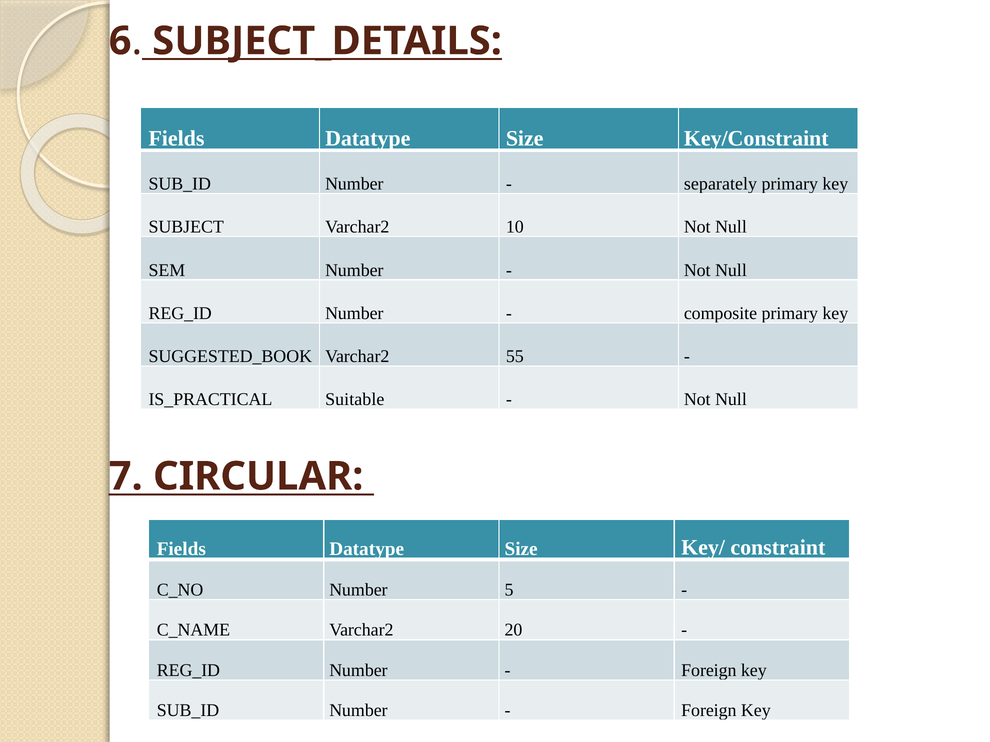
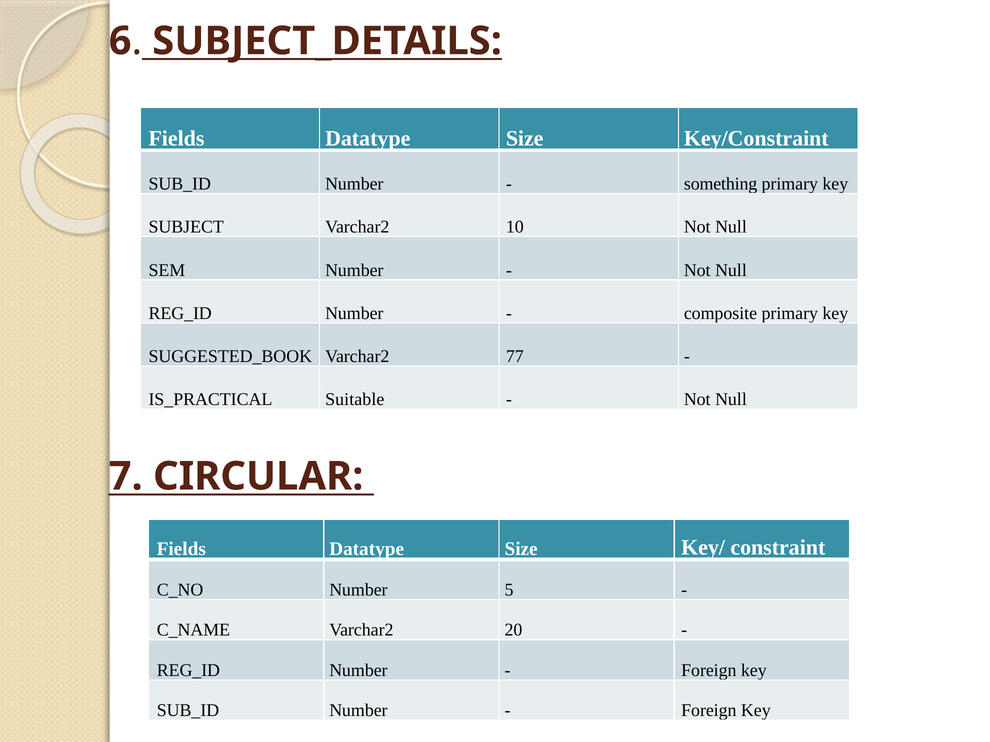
separately: separately -> something (721, 184)
55: 55 -> 77 (515, 357)
